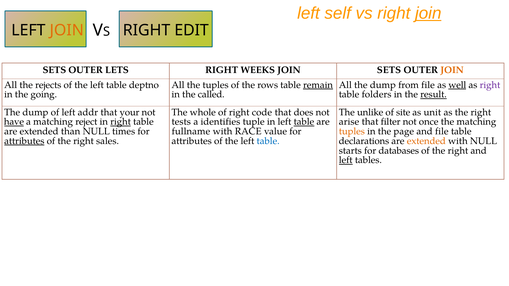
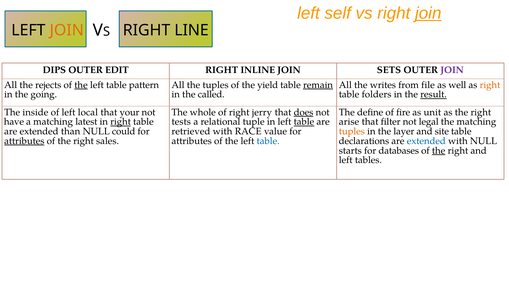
EDIT: EDIT -> LINE (192, 30)
SETS: SETS -> DIPS (54, 70)
LETS: LETS -> EDIT (117, 70)
WEEKS: WEEKS -> INLINE (258, 70)
JOIN colour: orange -> purple (452, 70)
the underline: none -> present (81, 85)
deptno: deptno -> pattern (144, 85)
rows: rows -> yield (268, 85)
All the dump: dump -> writes (383, 85)
well underline: present -> none (457, 85)
right colour: purple -> orange (490, 85)
dump: dump -> inside (35, 112)
addr: addr -> local (88, 112)
code: code -> jerry (262, 112)
does underline: none -> present (304, 112)
unlike: unlike -> define (370, 112)
site: site -> fire (403, 112)
have underline: present -> none (14, 122)
reject: reject -> latest (86, 122)
identifies: identifies -> relational (220, 122)
once: once -> legal (429, 122)
times: times -> could (124, 132)
fullname: fullname -> retrieved (191, 132)
page: page -> layer (404, 132)
and file: file -> site (442, 132)
extended colour: orange -> blue (426, 141)
the underline: none -> present (439, 151)
left underline: present -> none (346, 160)
